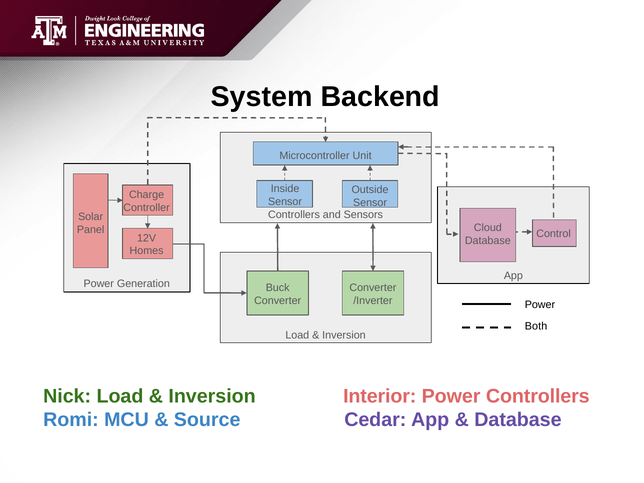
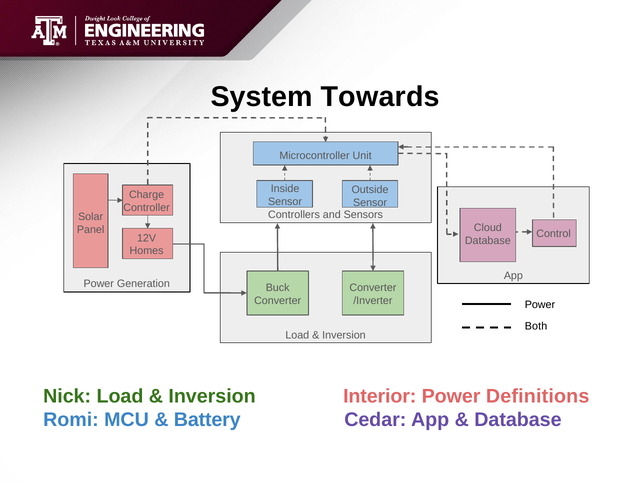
Backend: Backend -> Towards (380, 97)
Power Controllers: Controllers -> Definitions (538, 396)
Source: Source -> Battery (207, 420)
